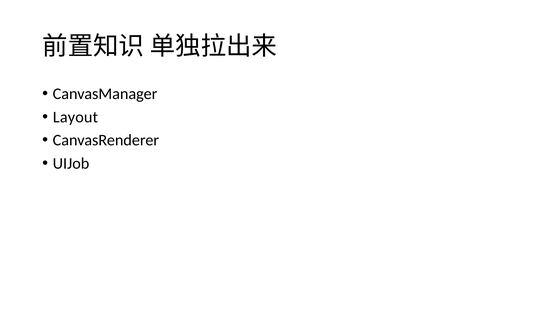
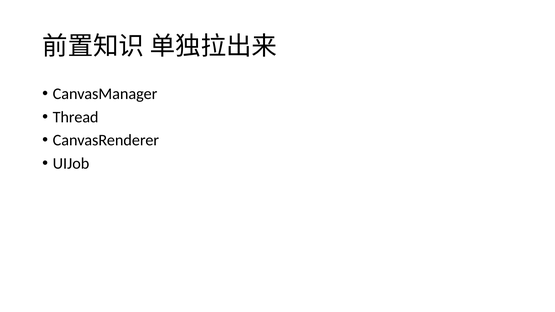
Layout: Layout -> Thread (76, 117)
